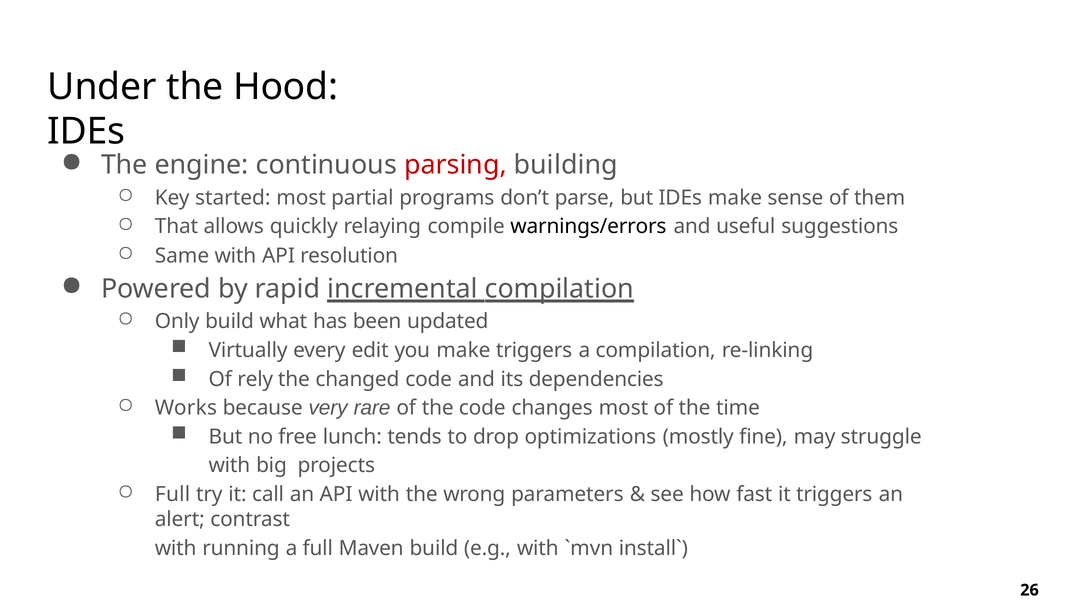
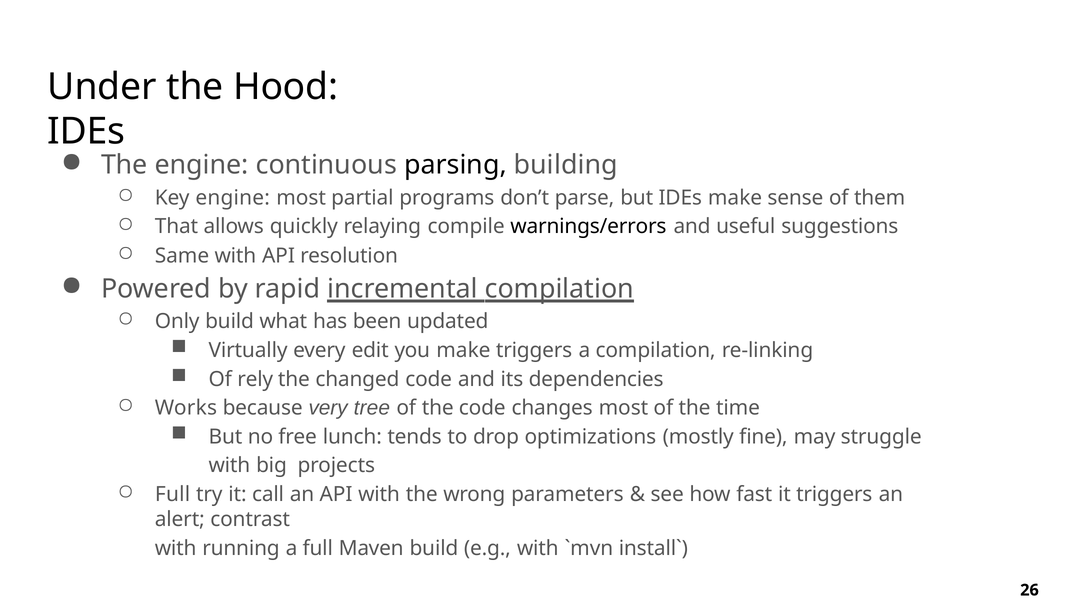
parsing colour: red -> black (455, 165)
Key started: started -> engine (233, 198)
rare: rare -> tree (372, 408)
